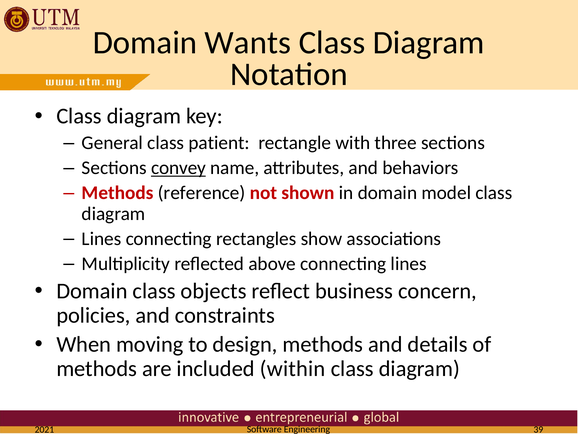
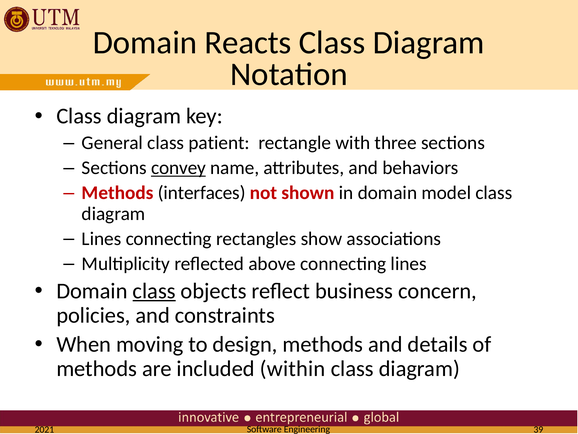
Wants: Wants -> Reacts (248, 43)
reference: reference -> interfaces (202, 193)
class underline: none -> present (154, 291)
